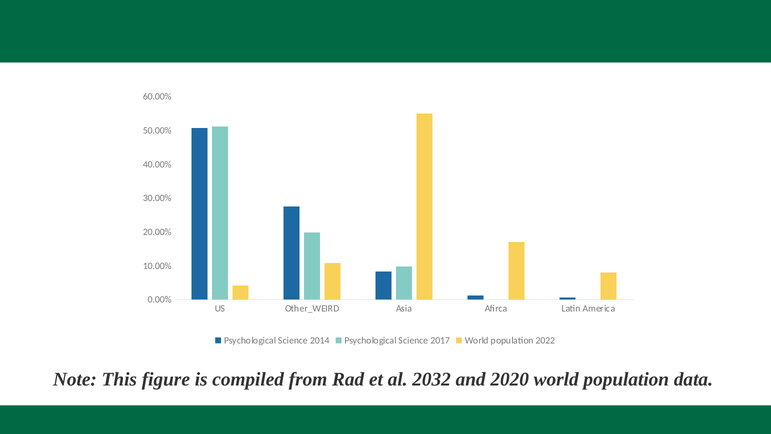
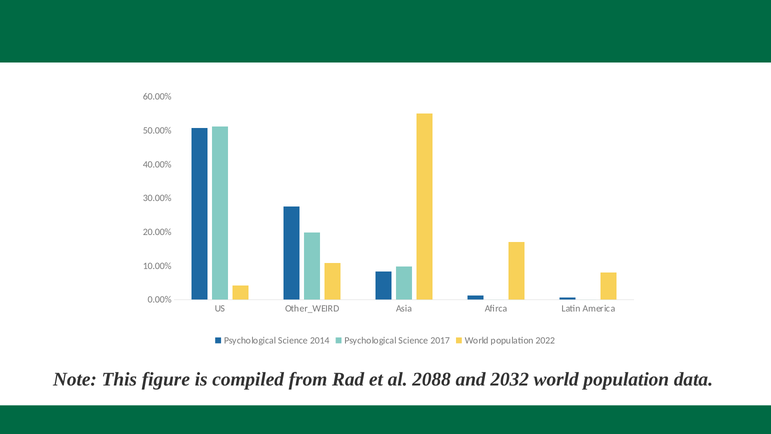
2032: 2032 -> 2088 (432, 379)
2020: 2020 -> 2032 (510, 379)
